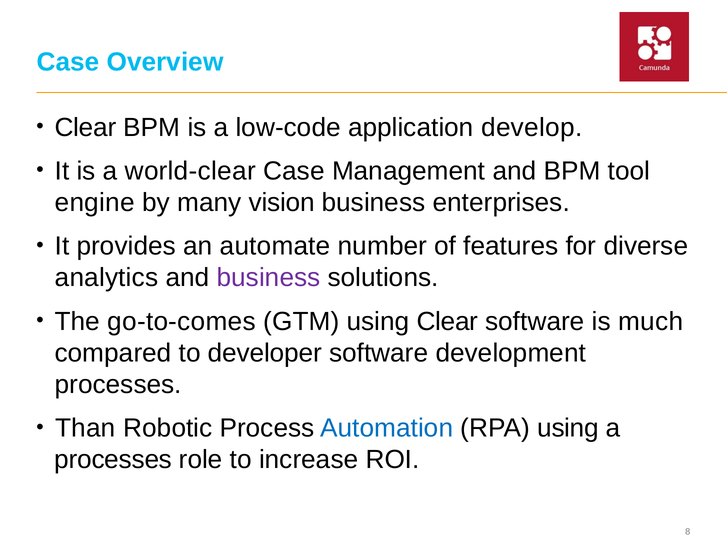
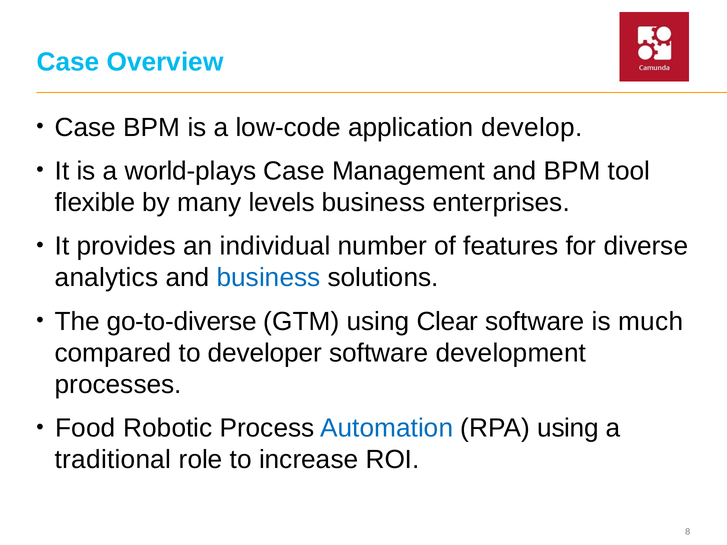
Clear: Clear -> Case (85, 127)
world-clear: world-clear -> world-plays (190, 171)
engine: engine -> flexible (95, 203)
vision: vision -> levels (282, 203)
automate: automate -> individual (275, 246)
business colour: purple -> blue (269, 278)
go-to-comes: go-to-comes -> go-to-diverse (182, 322)
Than: Than -> Food (85, 428)
processes: processes -> traditional (113, 460)
